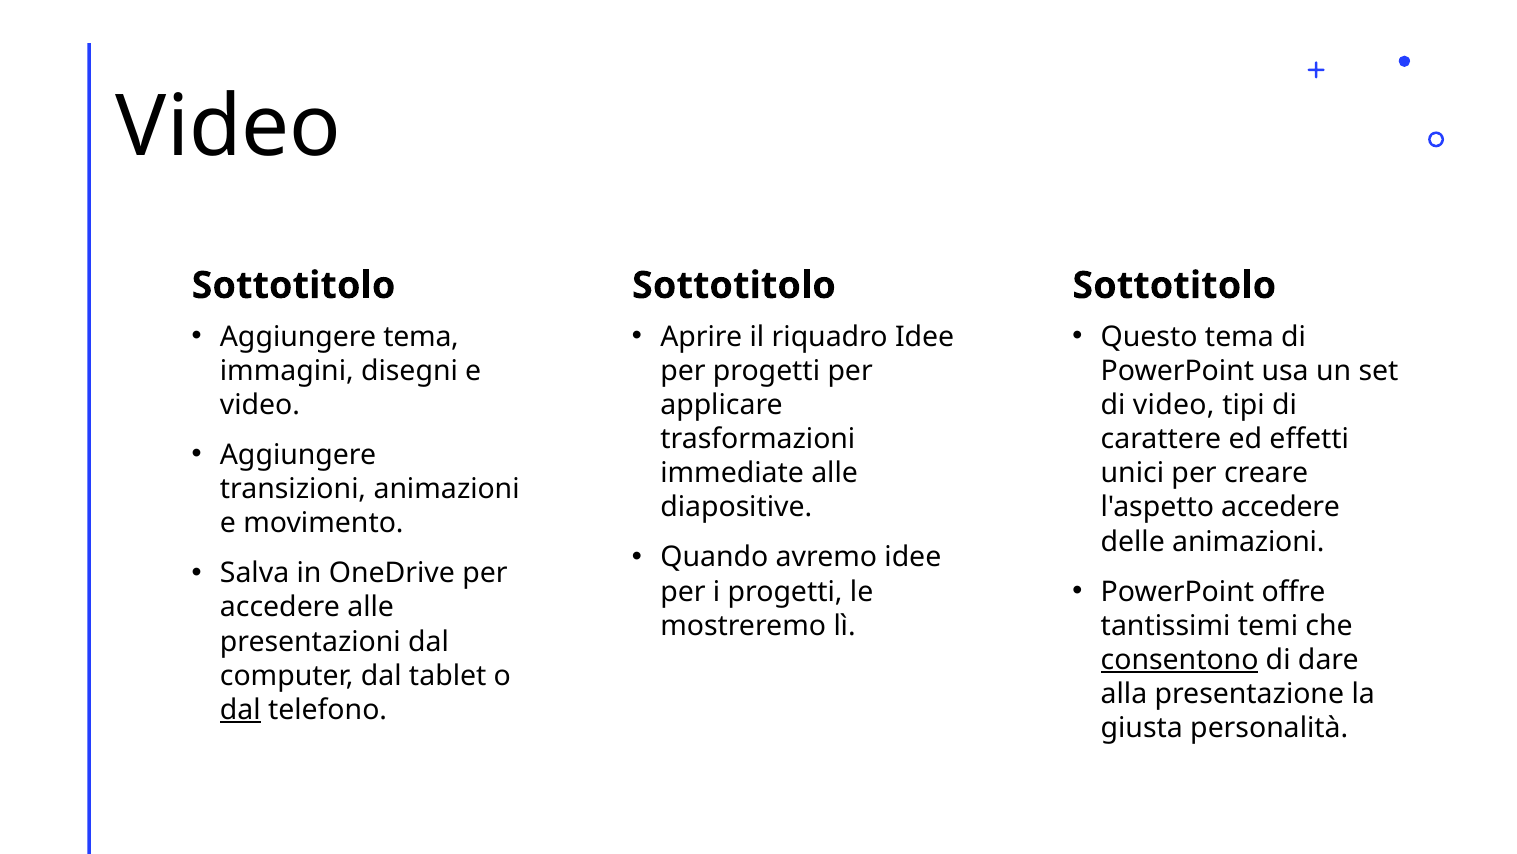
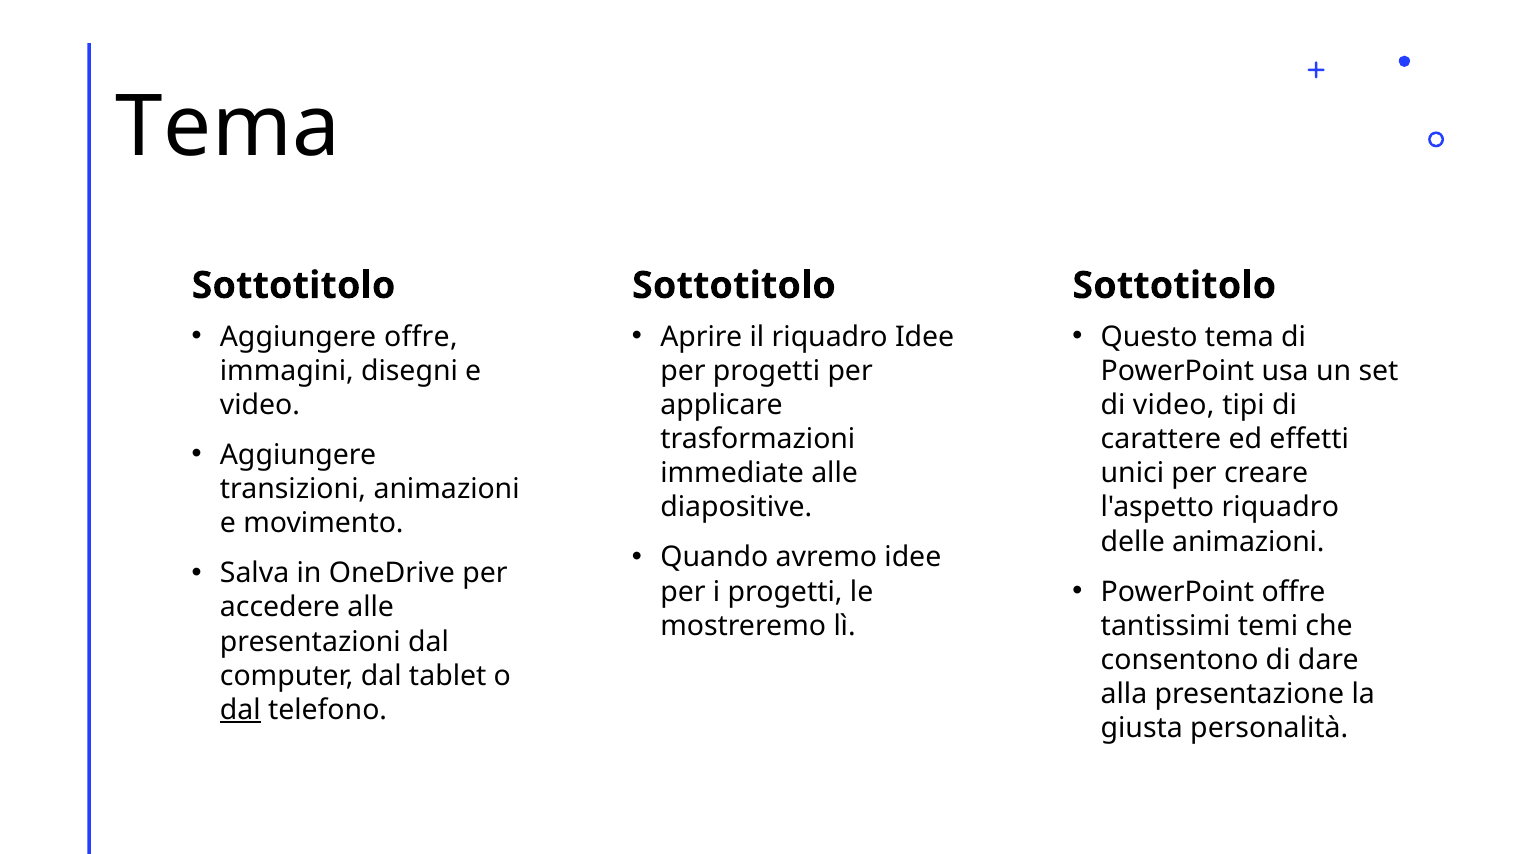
Video: Video -> Tema (228, 127)
Aggiungere tema: tema -> offre (421, 336)
l'aspetto accedere: accedere -> riquadro (1280, 507)
consentono underline: present -> none (1180, 659)
